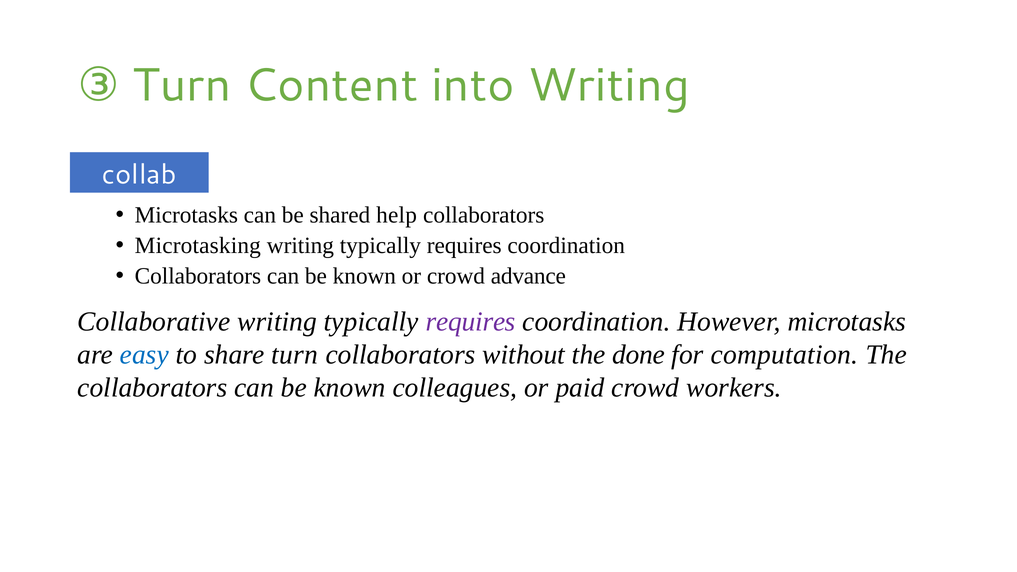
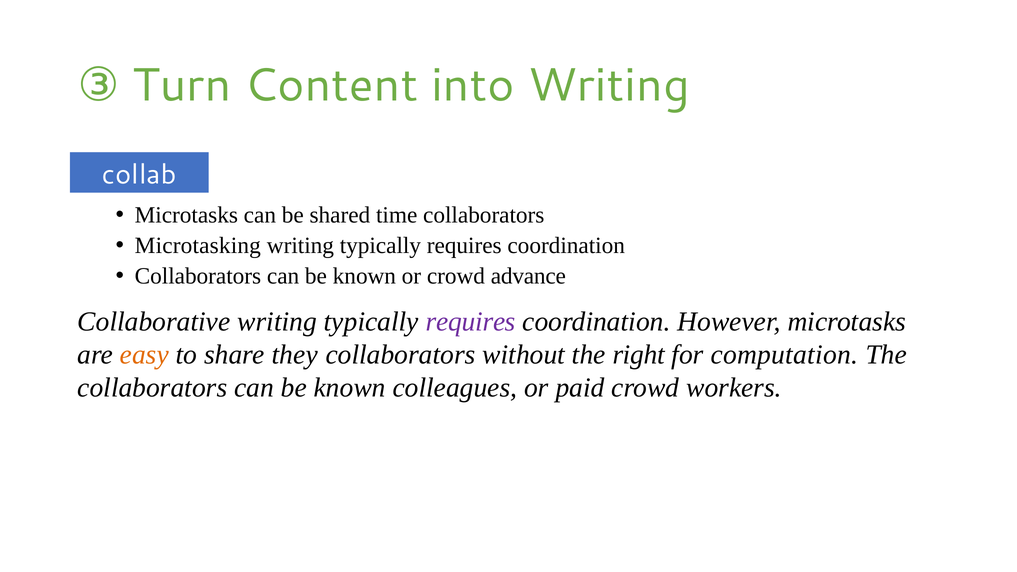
help: help -> time (397, 215)
easy colour: blue -> orange (144, 355)
share turn: turn -> they (295, 355)
done: done -> right (639, 355)
